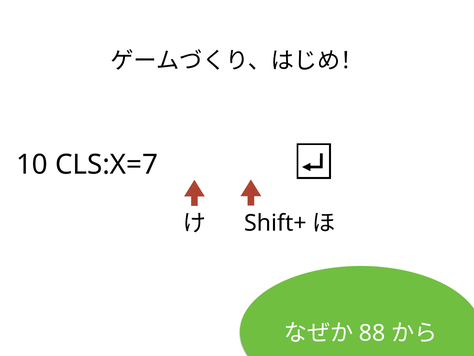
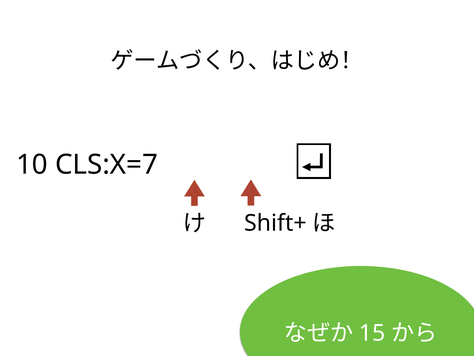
88: 88 -> 15 (372, 333)
